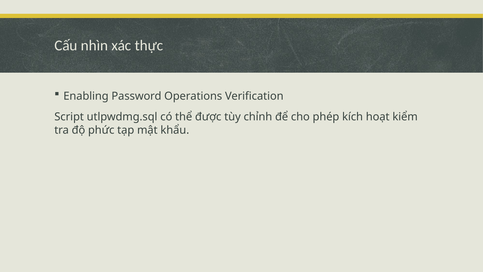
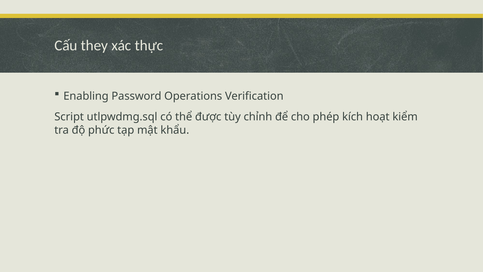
nhìn: nhìn -> they (94, 46)
